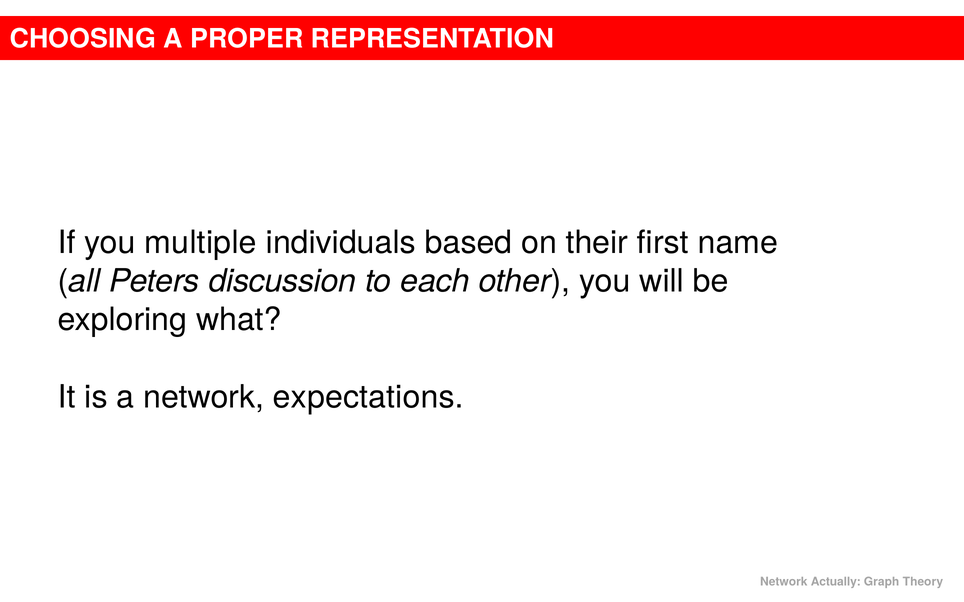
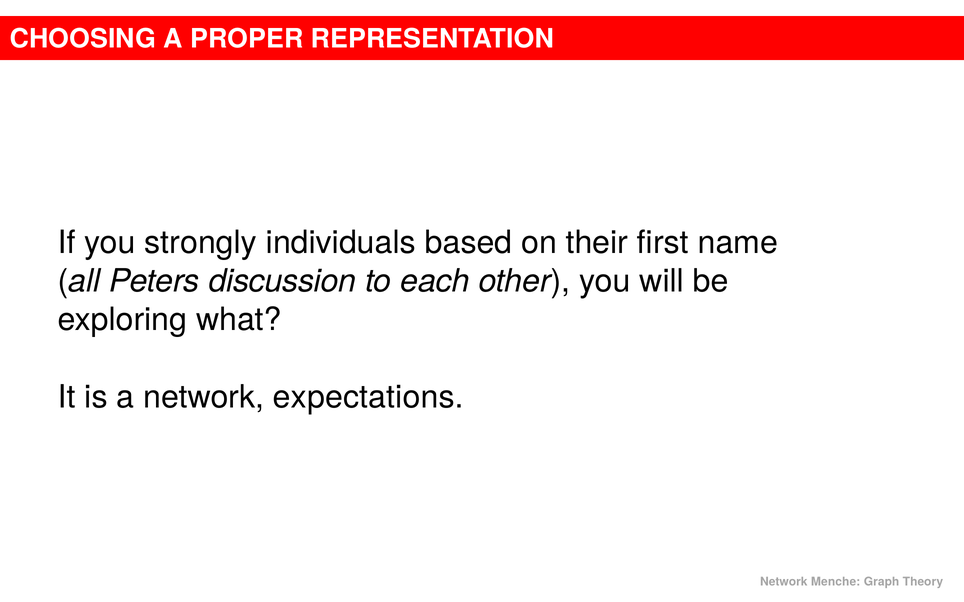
multiple: multiple -> strongly (201, 243)
Actually: Actually -> Menche (836, 582)
